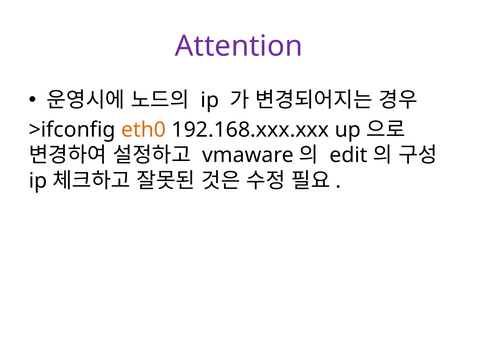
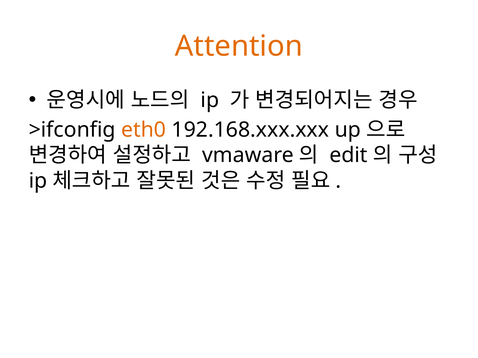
Attention colour: purple -> orange (239, 46)
